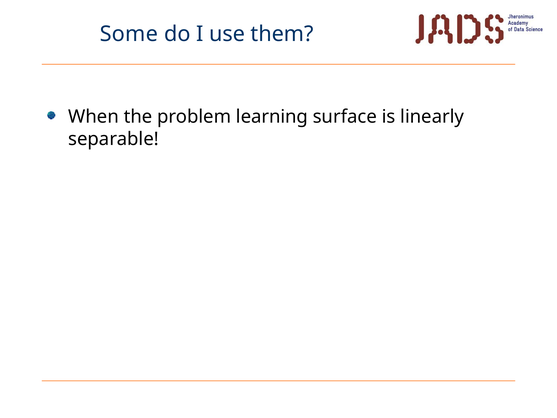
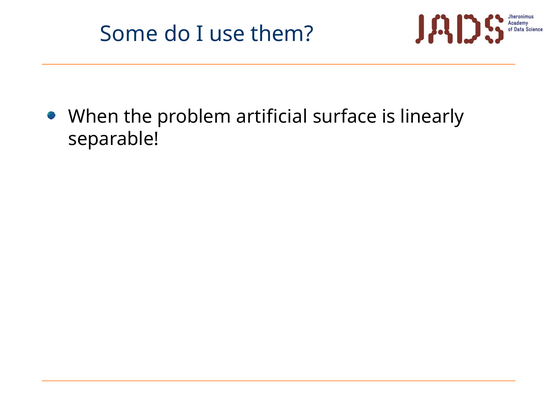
learning: learning -> artificial (272, 117)
